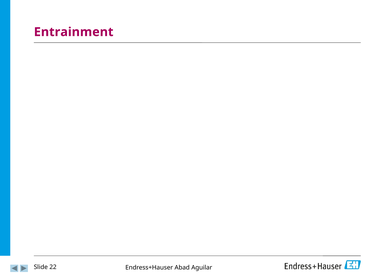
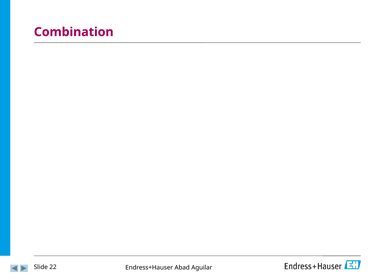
Entrainment: Entrainment -> Combination (74, 32)
